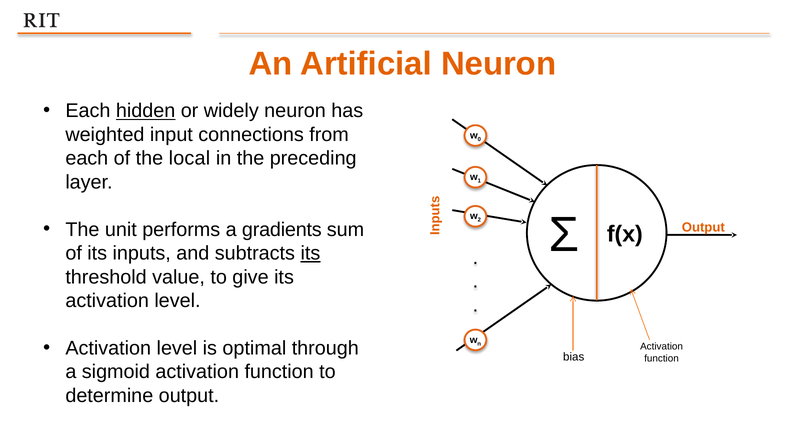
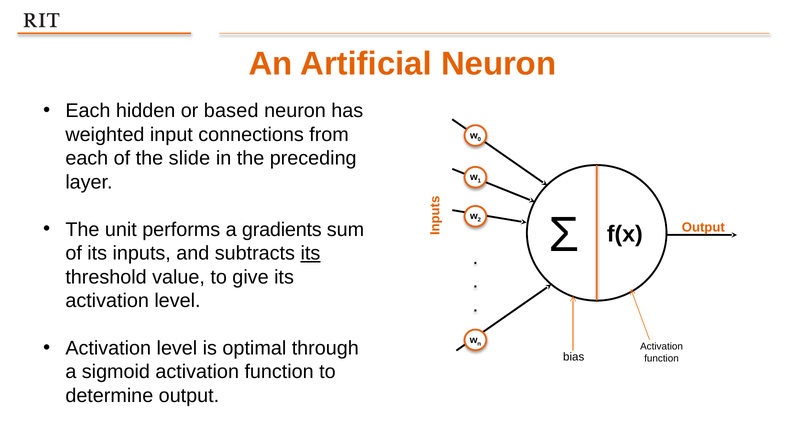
hidden underline: present -> none (146, 111)
widely: widely -> based (231, 111)
local: local -> slide (189, 158)
